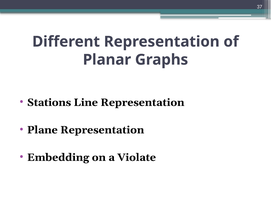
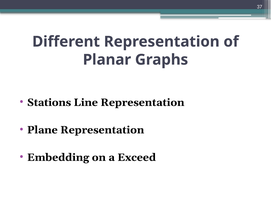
Violate: Violate -> Exceed (137, 158)
